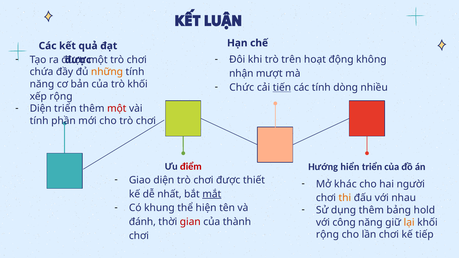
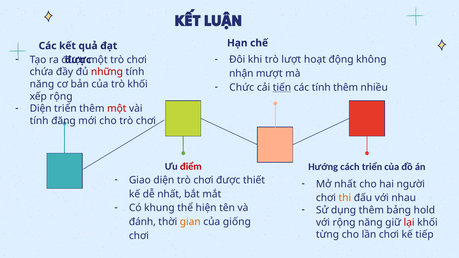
trên: trên -> lượt (291, 60)
những colour: orange -> red (107, 72)
tính dòng: dòng -> thêm (346, 88)
phần: phần -> đăng (63, 121)
hiển: hiển -> cách (350, 167)
Mở khác: khác -> nhất (345, 184)
mắt underline: present -> none (212, 194)
gian colour: red -> orange (190, 222)
thành: thành -> giống (237, 222)
với công: công -> rộng (344, 223)
lại colour: orange -> red (409, 223)
rộng: rộng -> từng (327, 235)
